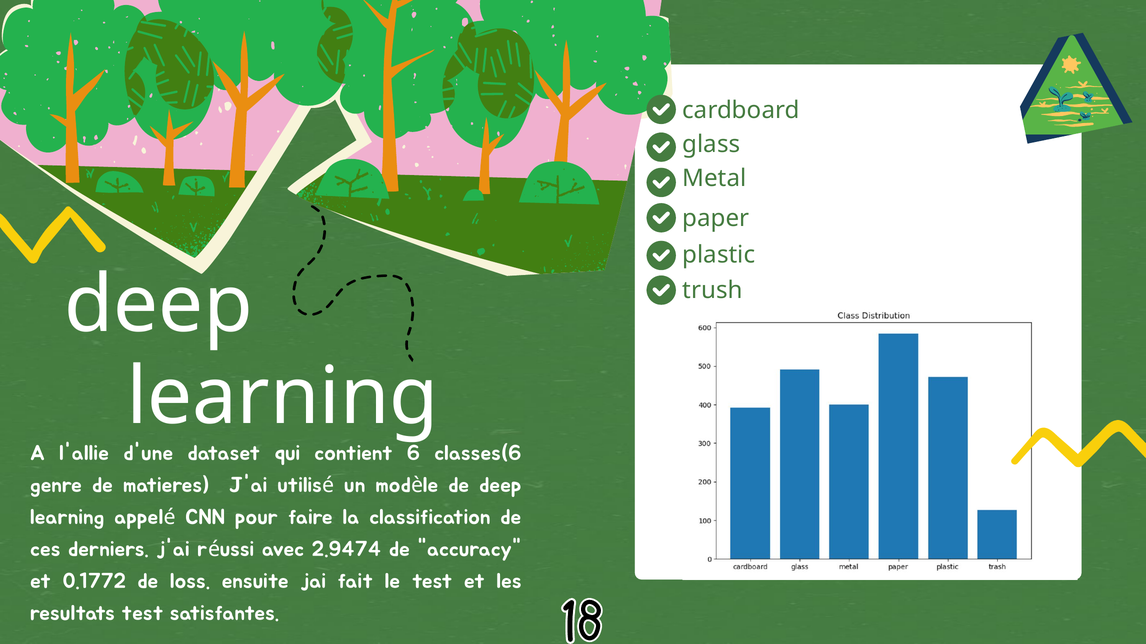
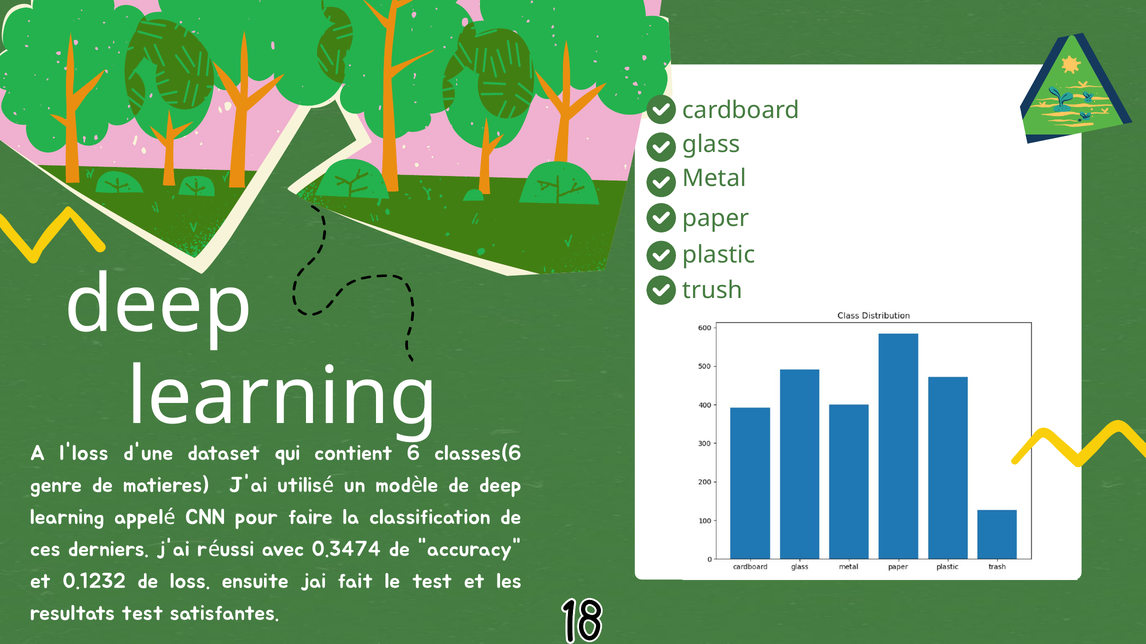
l'allie: l'allie -> l'loss (84, 453)
2.9474: 2.9474 -> 0.3474 (346, 550)
0.1772: 0.1772 -> 0.1232 (94, 582)
